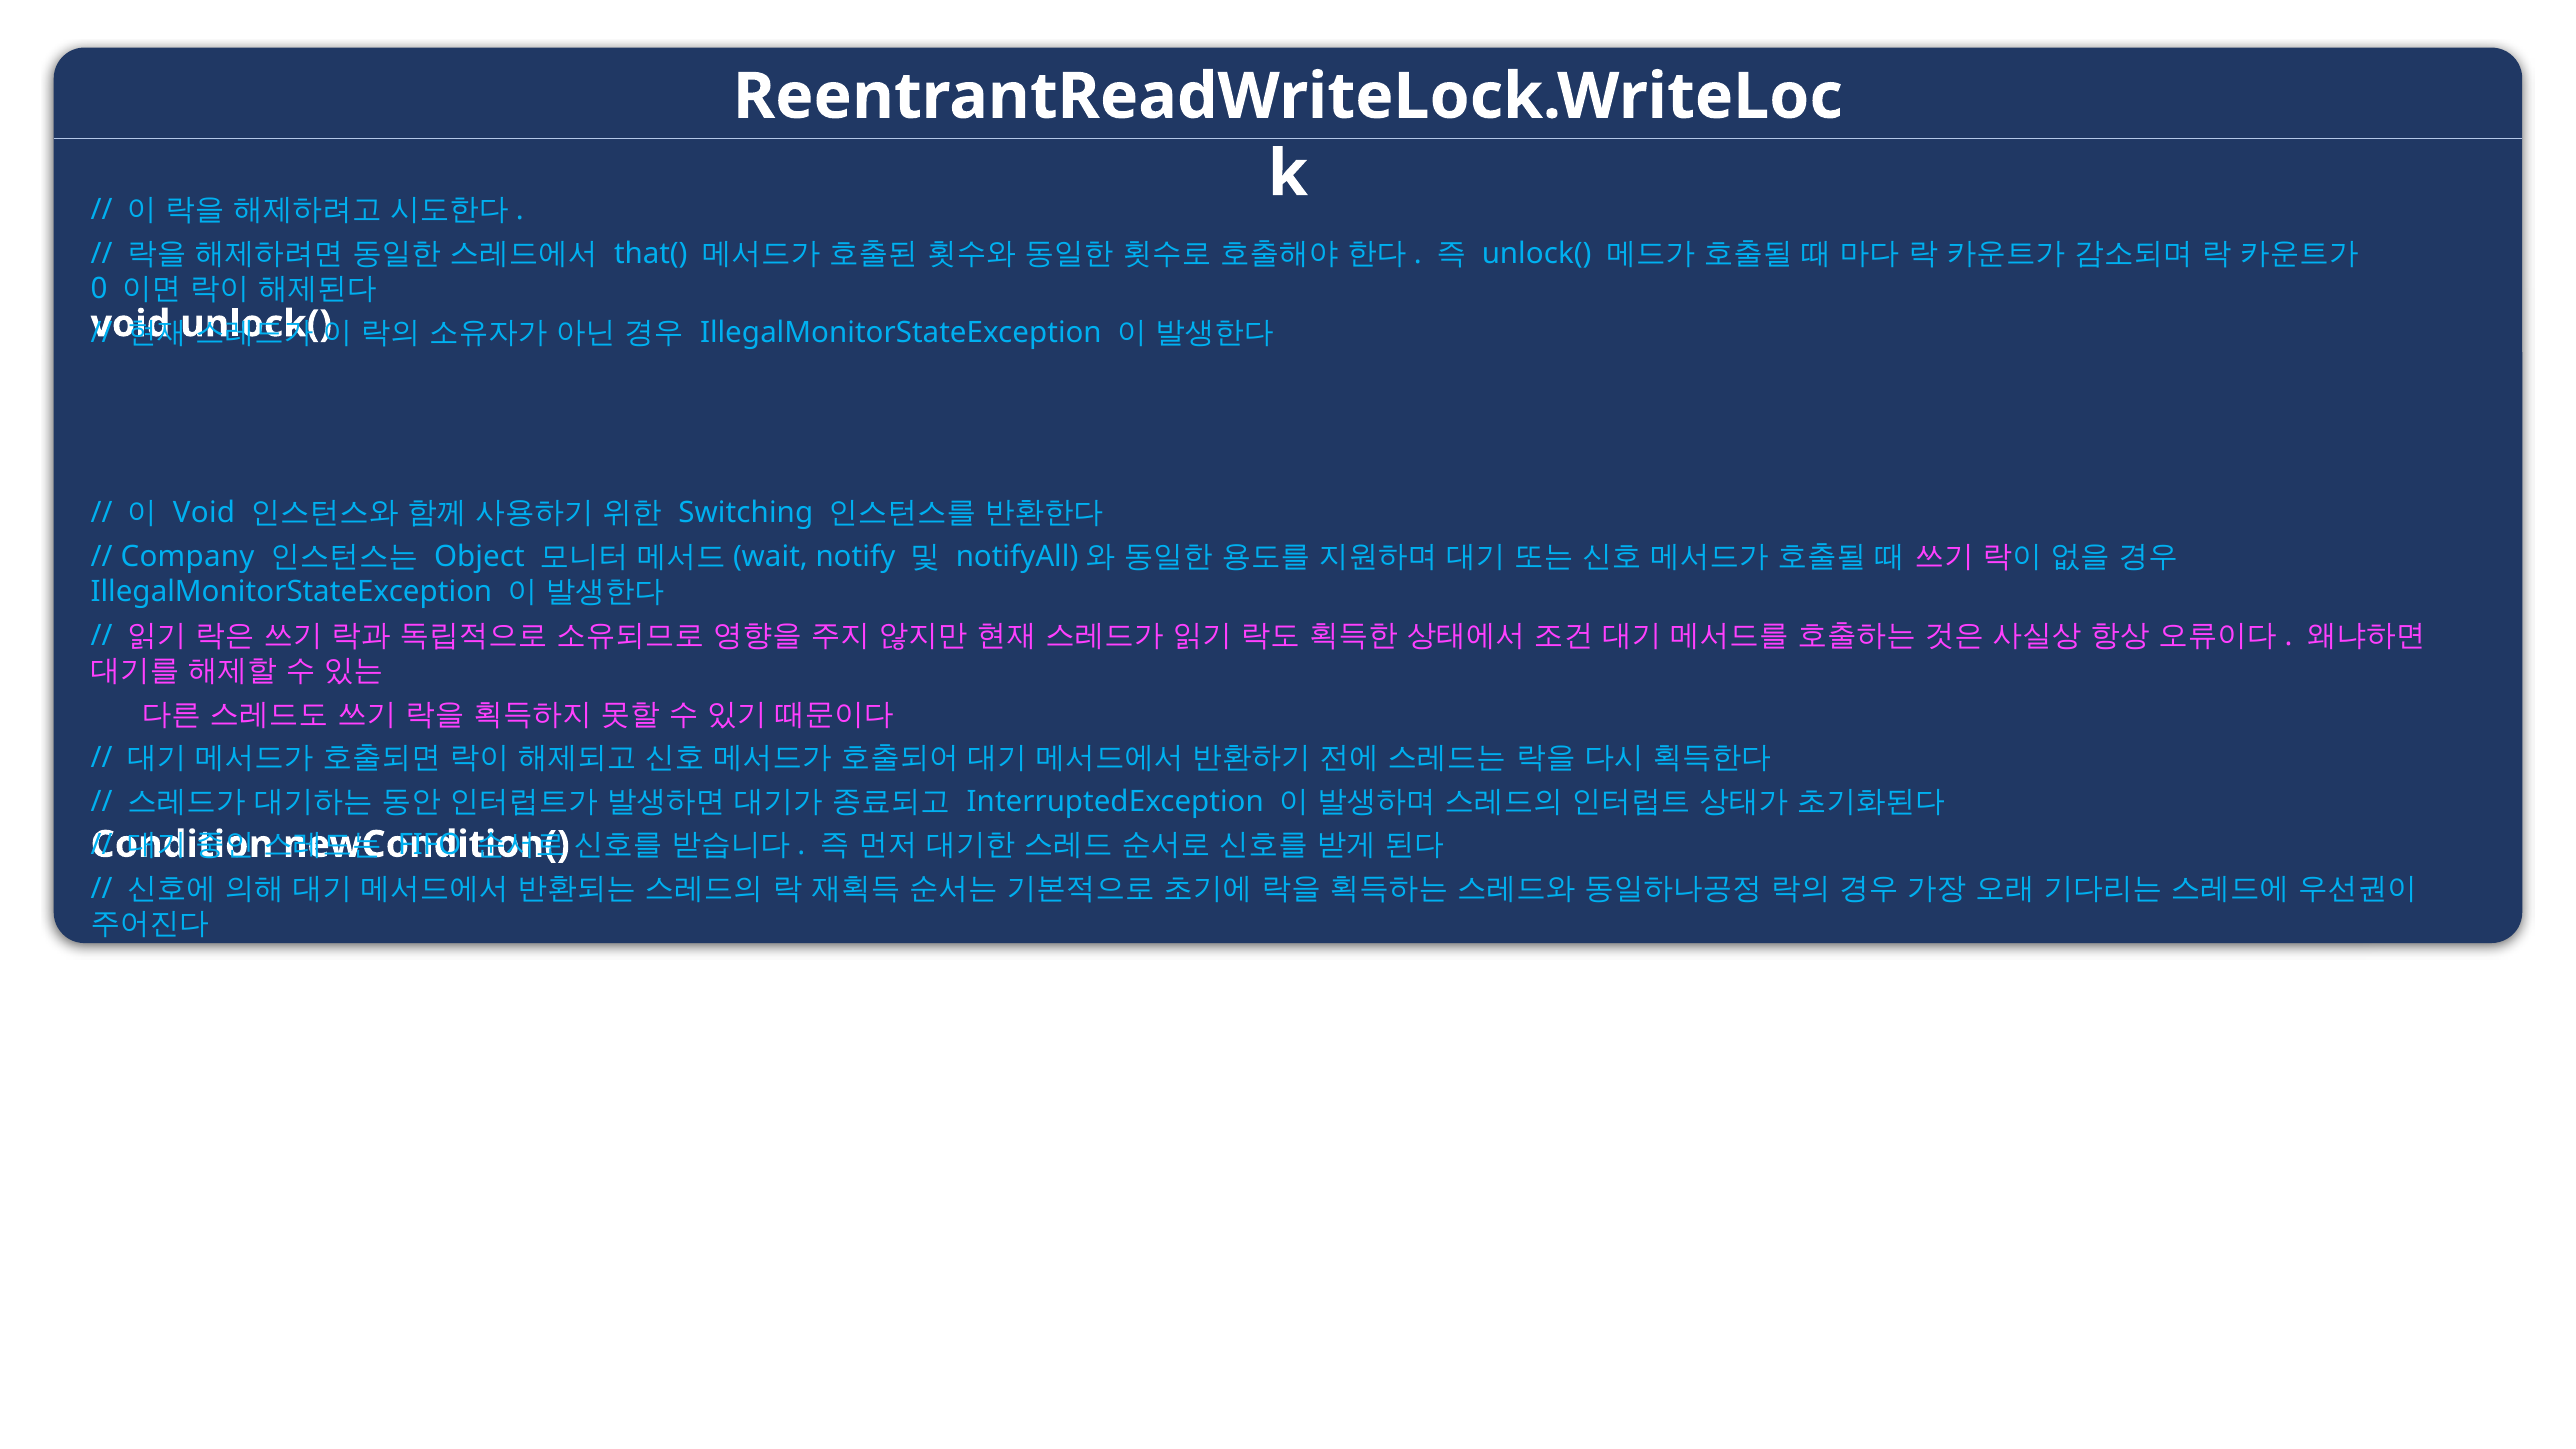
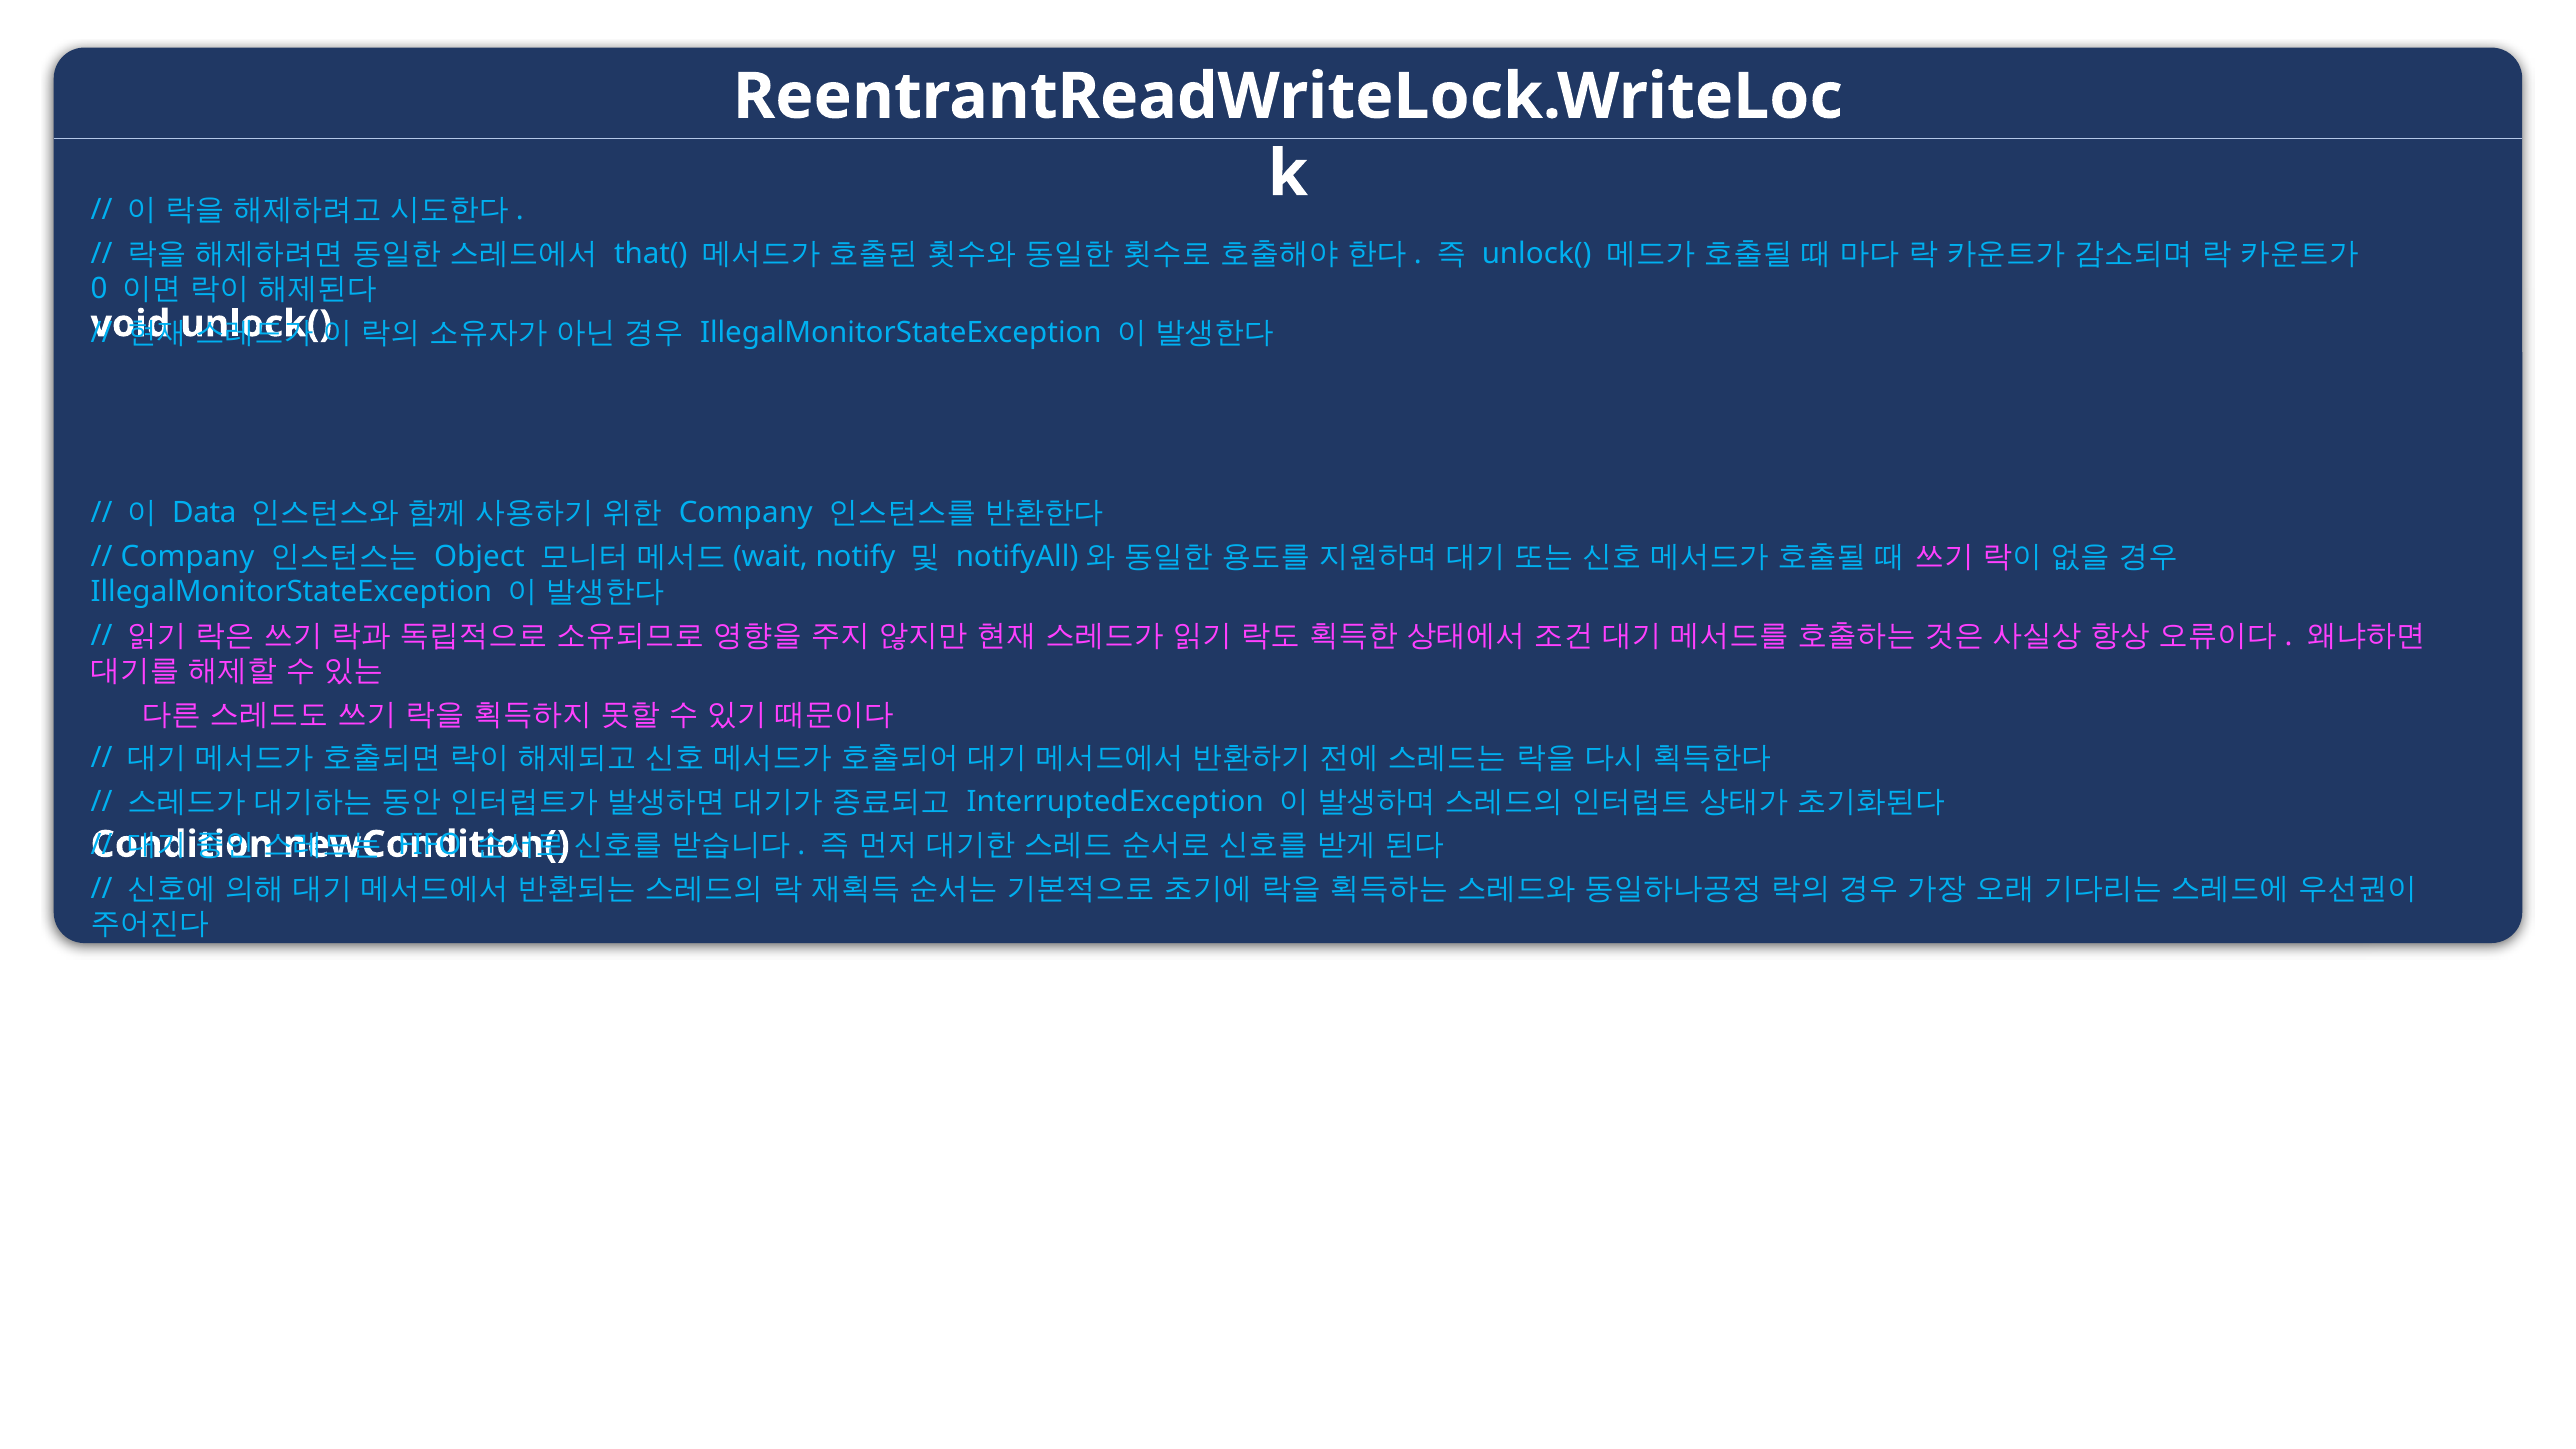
Void: Void -> Data (204, 513)
Switching: Switching -> Company (746, 513)
